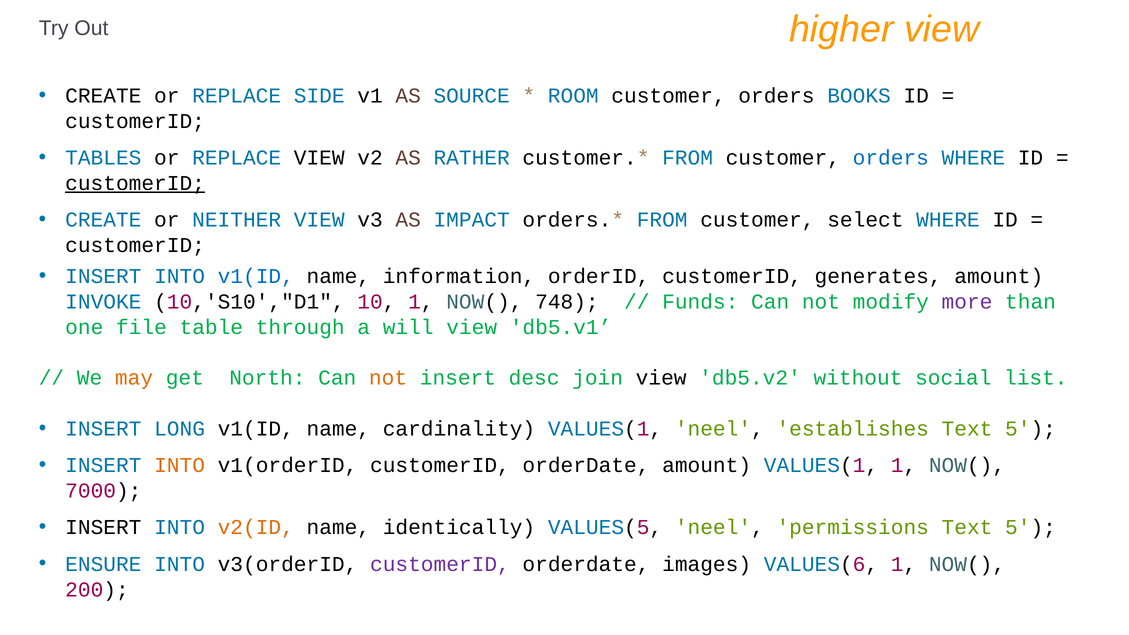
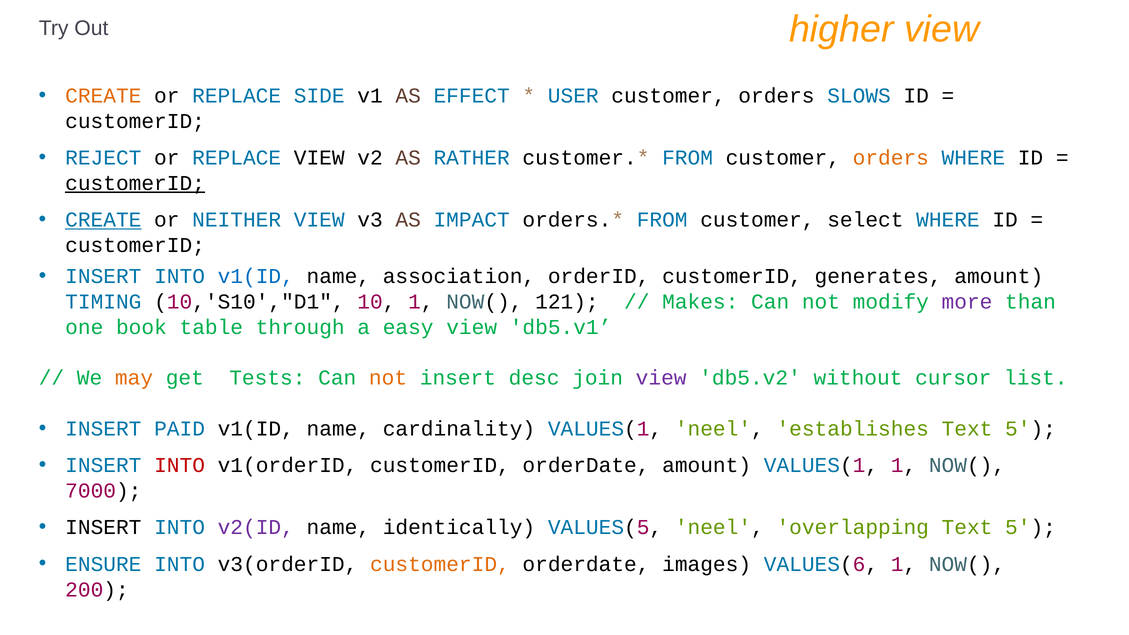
CREATE colour: black -> orange (103, 96)
SOURCE: SOURCE -> EFFECT (472, 96)
ROOM: ROOM -> USER (573, 96)
BOOKS: BOOKS -> SLOWS (859, 96)
TABLES: TABLES -> REJECT (103, 158)
orders colour: blue -> orange (891, 158)
CREATE underline: none -> present (103, 220)
information: information -> association (459, 276)
INVOKE: INVOKE -> TIMING (103, 302)
748: 748 -> 121 (567, 302)
Funds: Funds -> Makes (700, 302)
file: file -> book (141, 327)
will: will -> easy (408, 327)
North: North -> Tests (267, 378)
view colour: black -> purple (661, 378)
social: social -> cursor (953, 378)
LONG: LONG -> PAID (180, 429)
INTO colour: orange -> red (180, 465)
v2(ID colour: orange -> purple (256, 528)
permissions: permissions -> overlapping (853, 528)
customerID colour: purple -> orange (440, 564)
